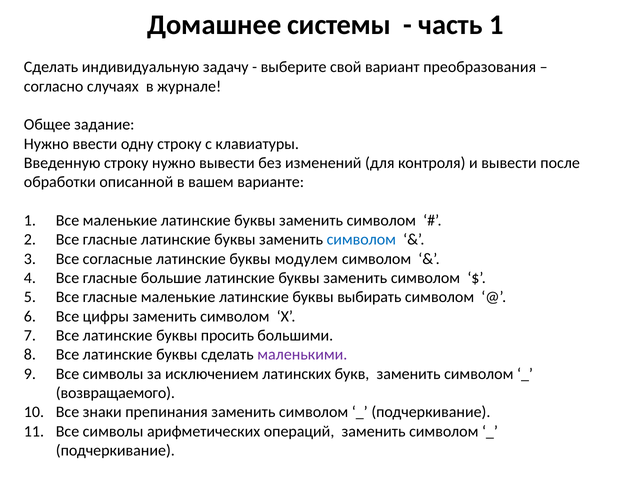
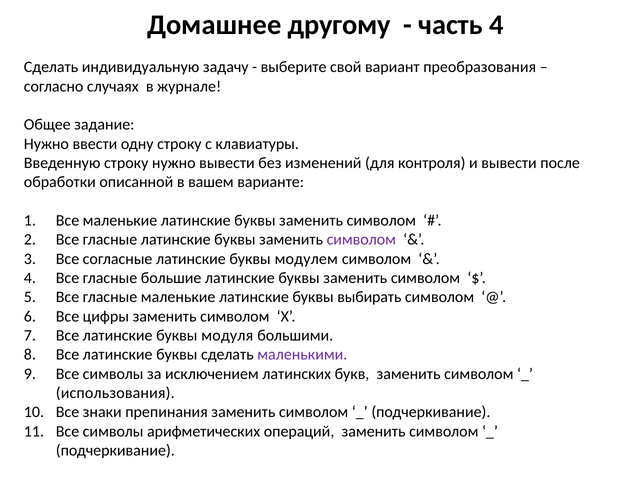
системы: системы -> другому (339, 25)
часть 1: 1 -> 4 (497, 25)
символом colour: blue -> purple (361, 240)
просить: просить -> модуля (227, 336)
возвращаемого: возвращаемого -> использования (115, 393)
